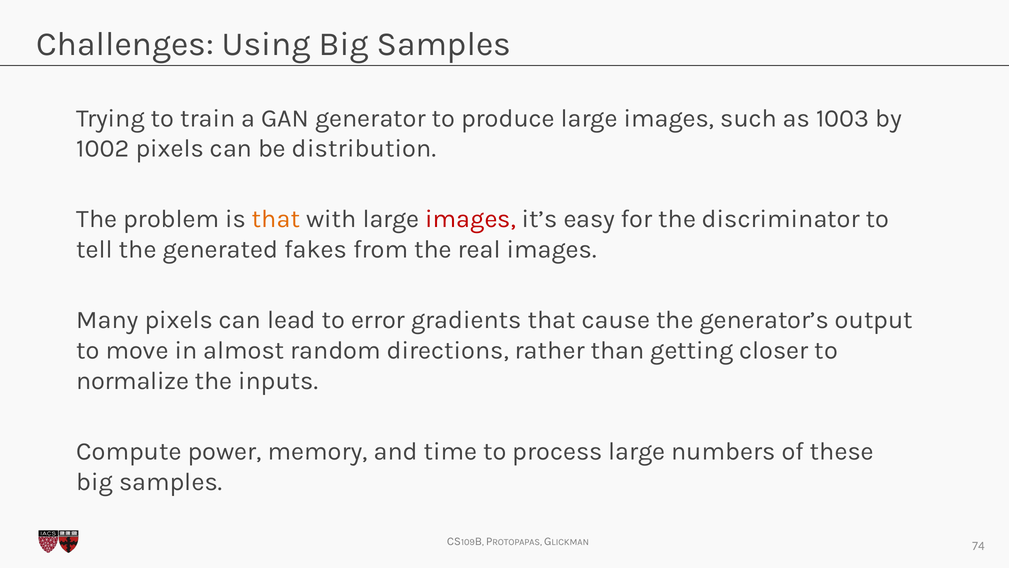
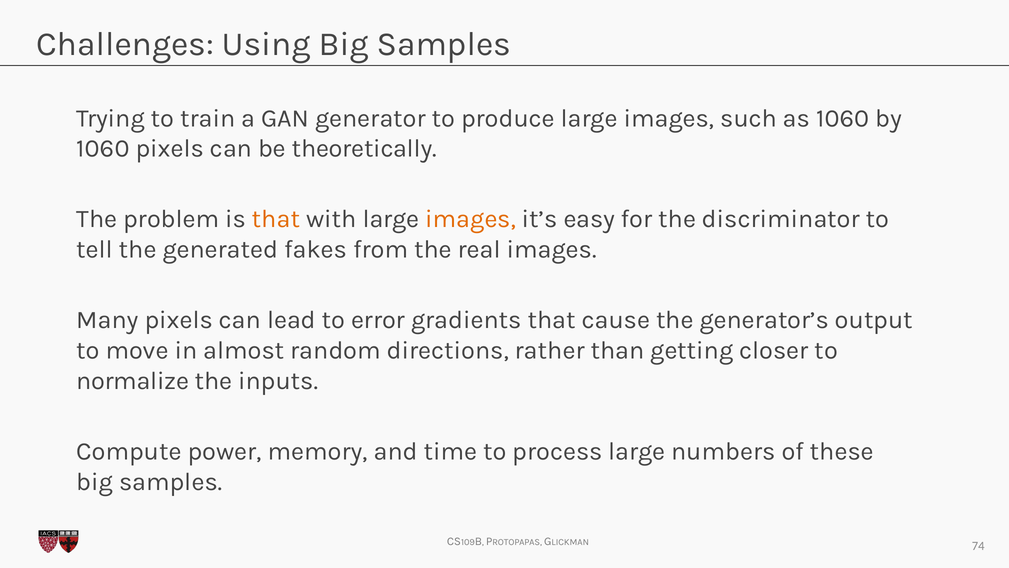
as 1003: 1003 -> 1060 (843, 118)
1002: 1002 -> 1060 (103, 148)
distribution: distribution -> theoretically (364, 148)
images colour: red -> orange (471, 219)
